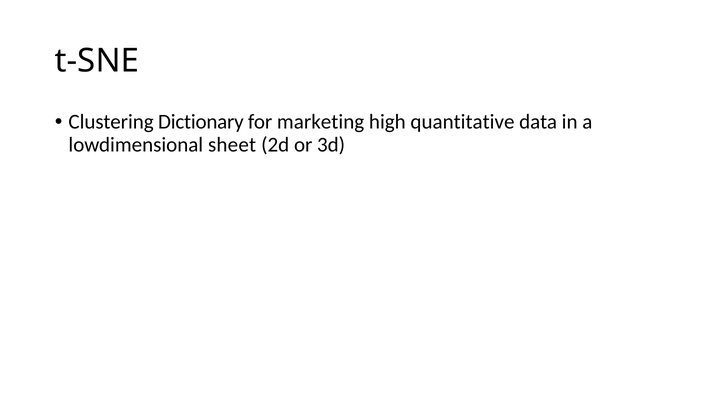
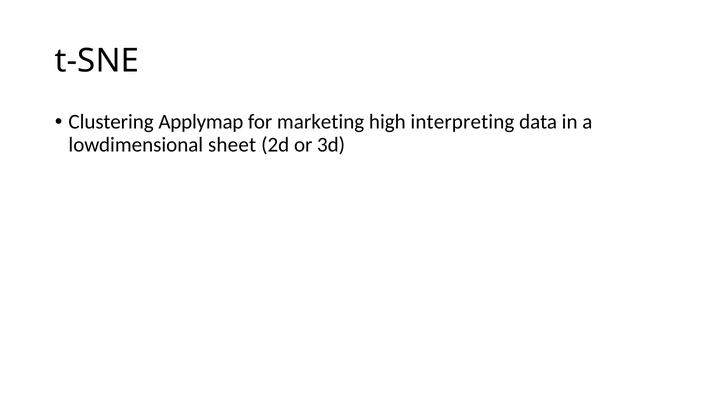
Dictionary: Dictionary -> Applymap (201, 122)
quantitative: quantitative -> interpreting (462, 122)
